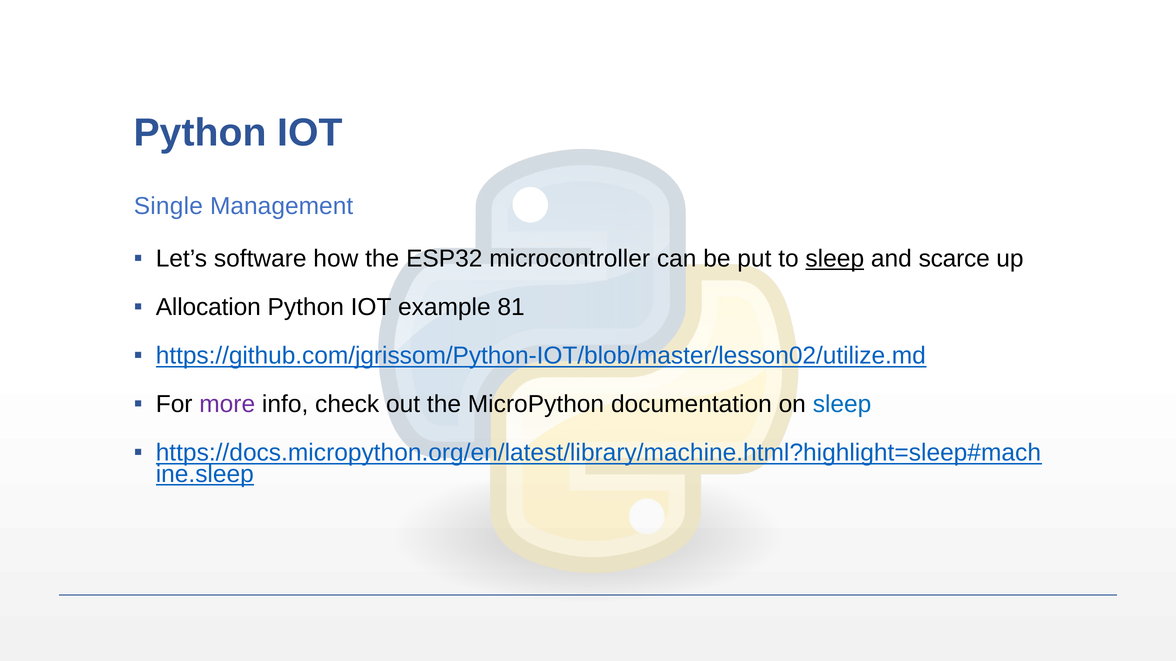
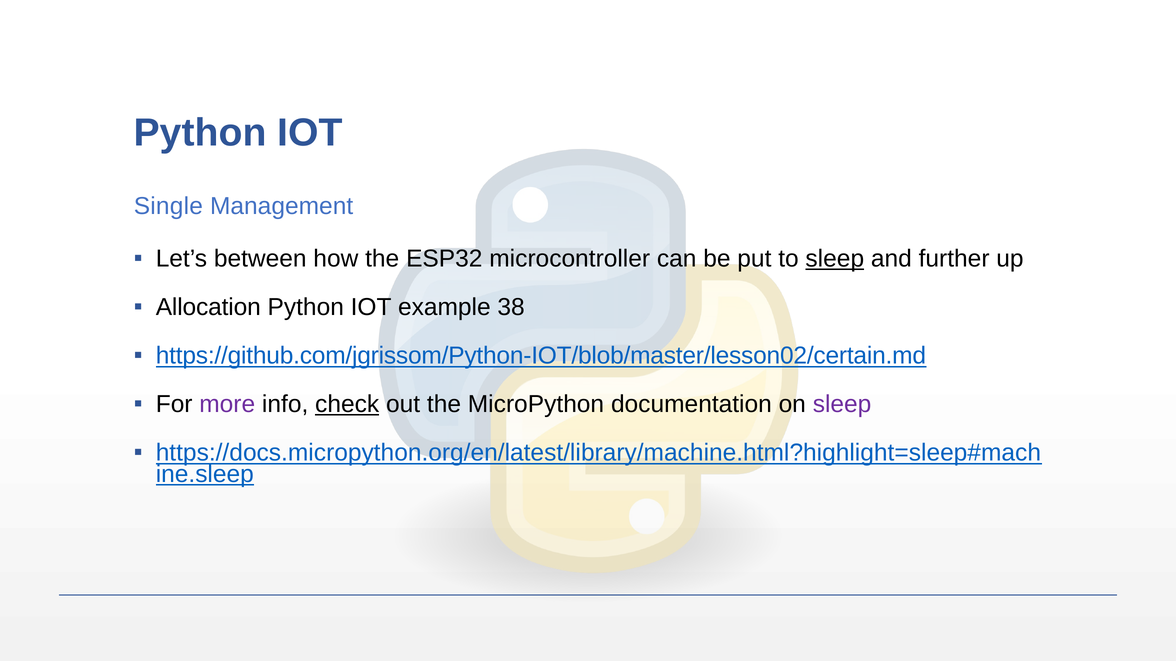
software: software -> between (260, 259)
scarce: scarce -> further (954, 259)
81: 81 -> 38 (511, 308)
https://github.com/jgrissom/Python-IOT/blob/master/lesson02/utilize.md: https://github.com/jgrissom/Python-IOT/blob/master/lesson02/utilize.md -> https://github.com/jgrissom/Python-IOT/blob/master/lesson02/certain.md (541, 356)
check underline: none -> present (347, 405)
sleep colour: blue -> purple (842, 405)
